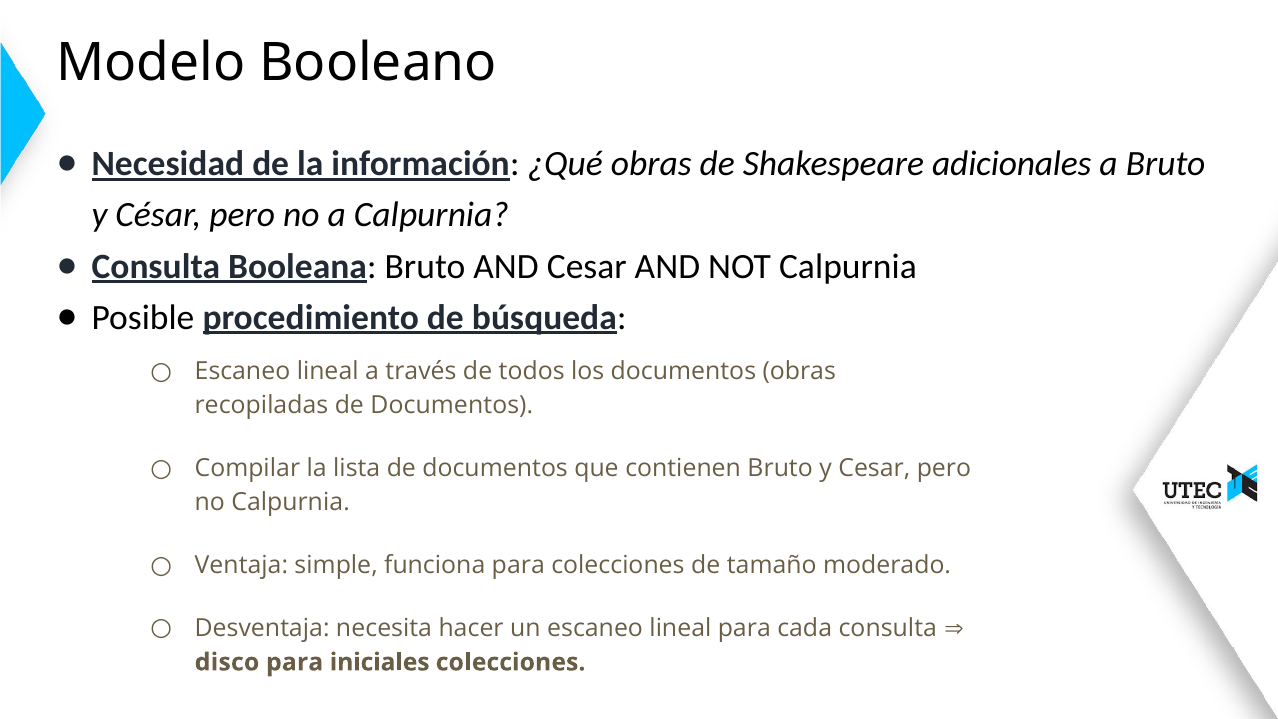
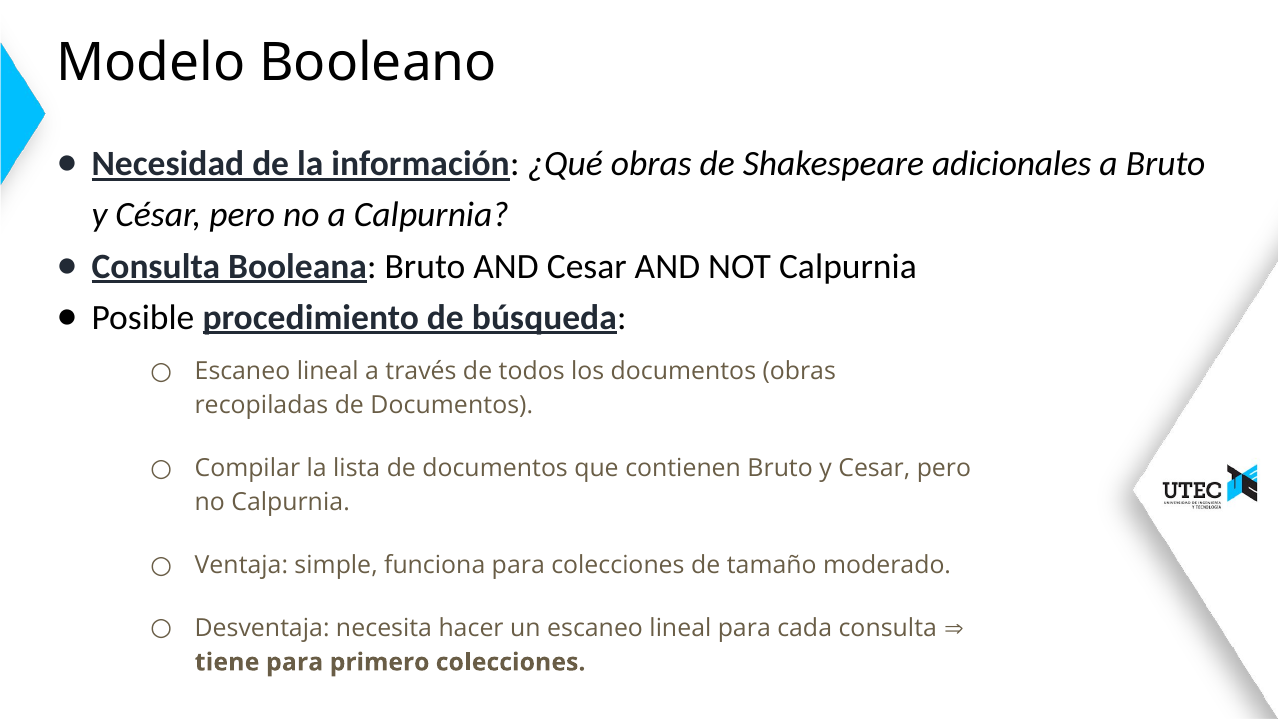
disco: disco -> tiene (227, 662)
iniciales: iniciales -> primero (380, 662)
